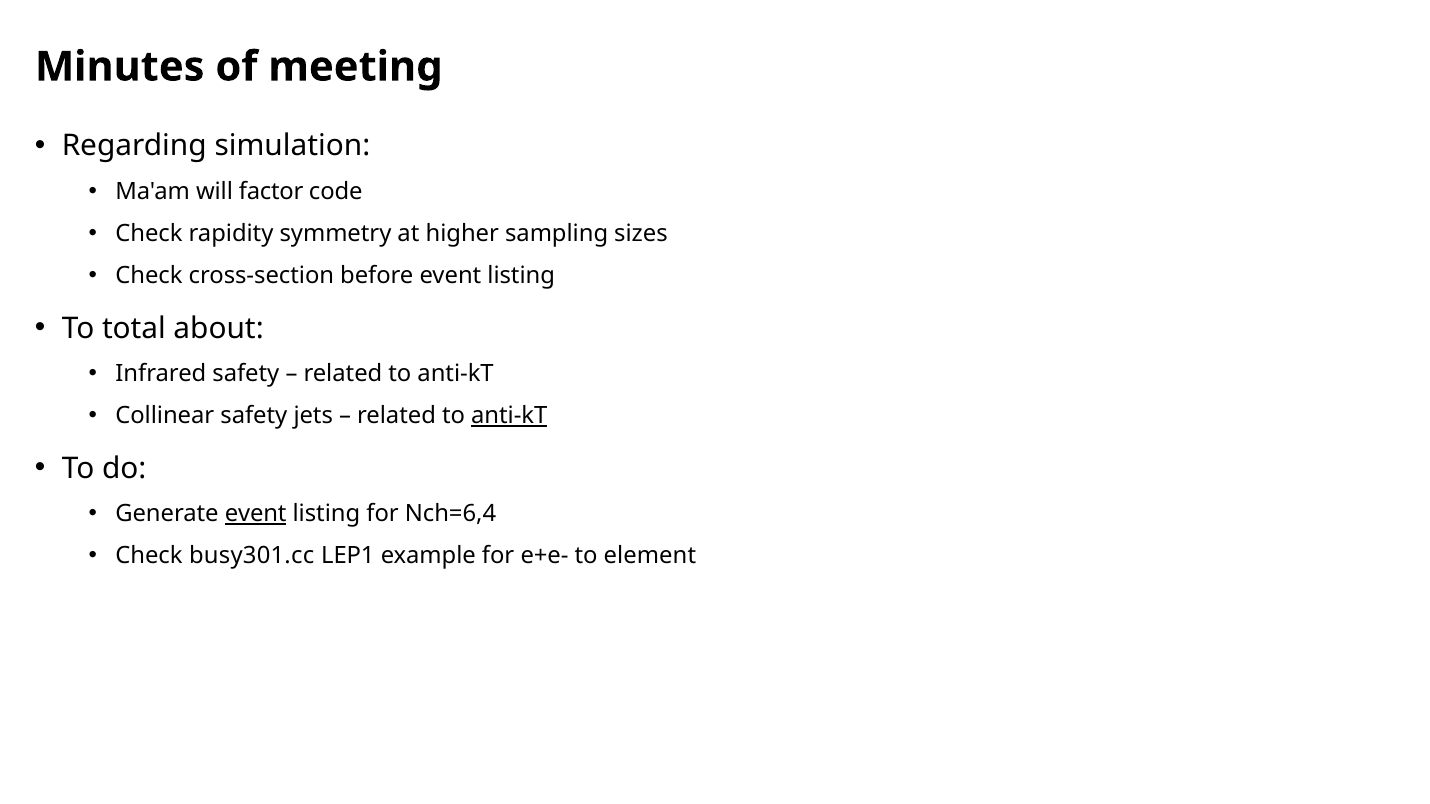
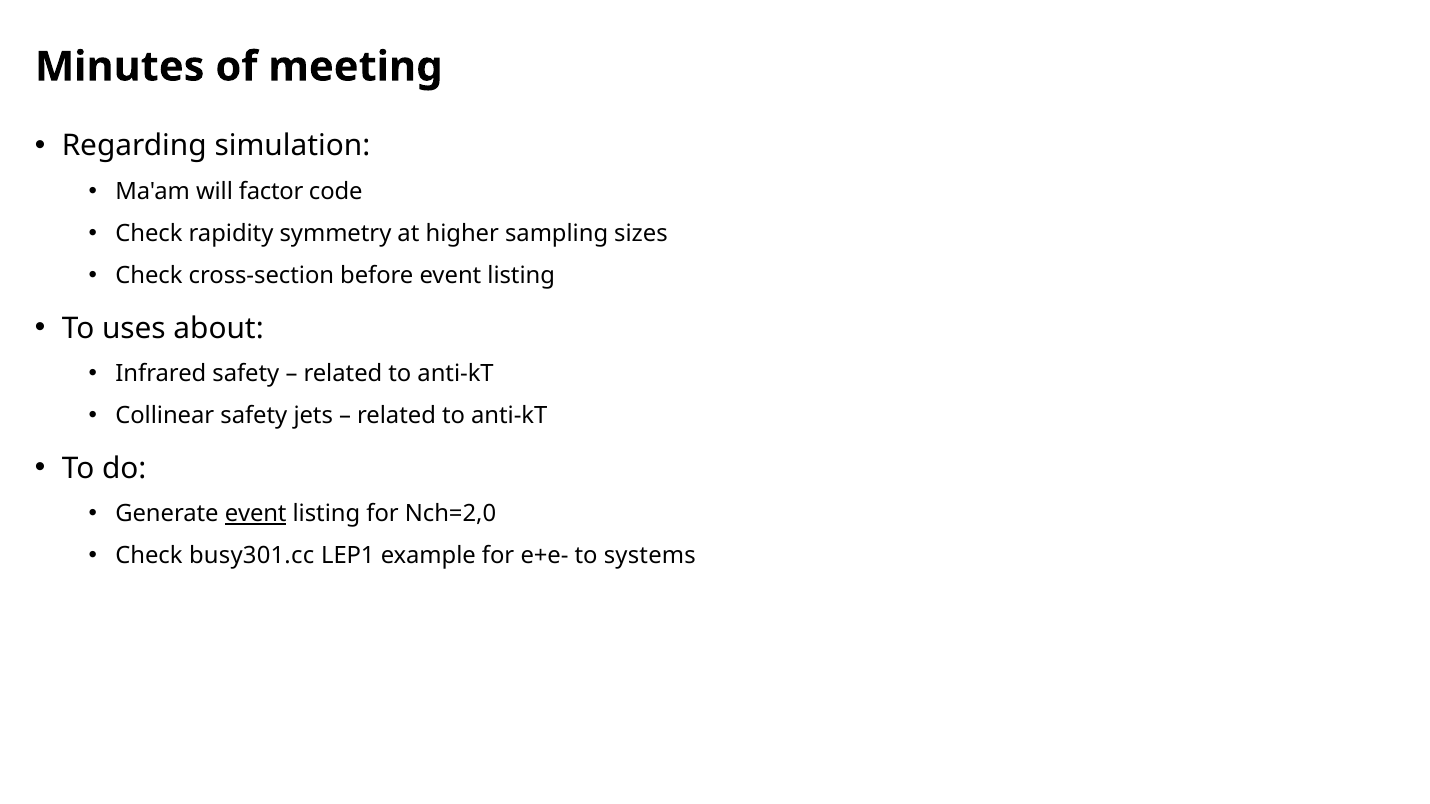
total: total -> uses (134, 328)
anti-kT underline: present -> none (509, 416)
Nch=6,4: Nch=6,4 -> Nch=2,0 (450, 514)
element: element -> systems (650, 556)
